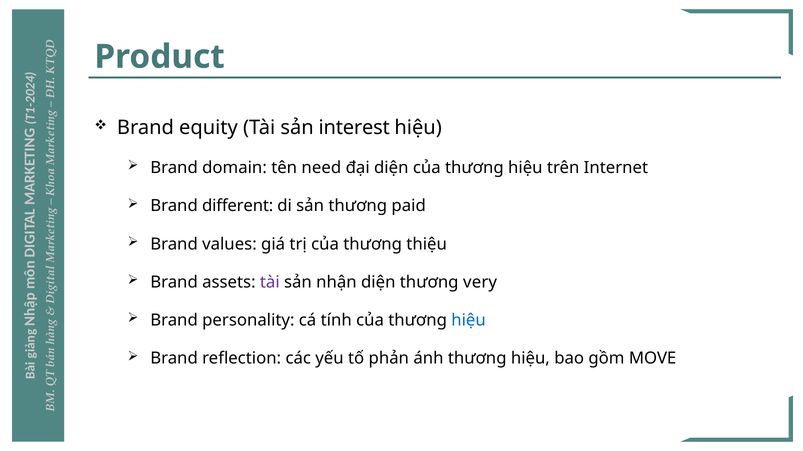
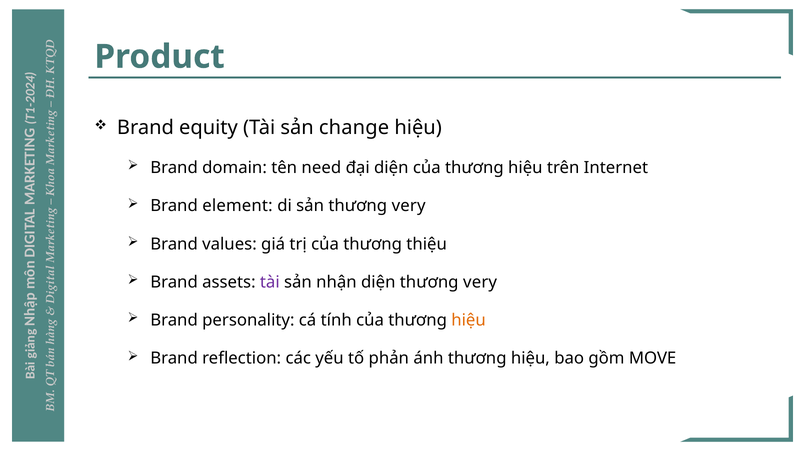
interest: interest -> change (354, 128)
different: different -> element (237, 206)
sản thương paid: paid -> very (409, 206)
hiệu colour: blue -> orange (469, 321)
